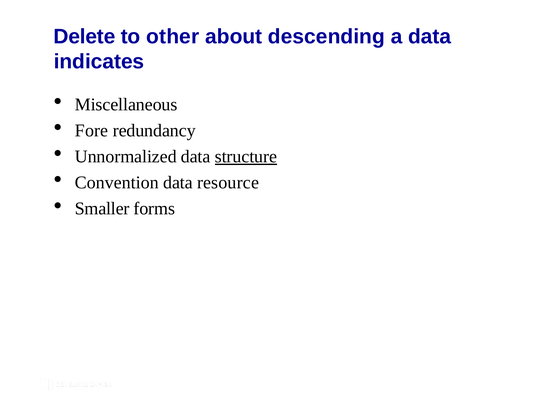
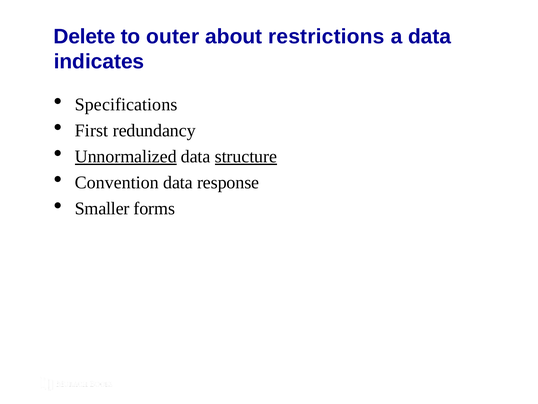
other: other -> outer (173, 37)
descending: descending -> restrictions (326, 37)
Miscellaneous: Miscellaneous -> Specifications (126, 104)
Fore: Fore -> First (92, 130)
Unnormalized underline: none -> present (126, 156)
resource: resource -> response (228, 182)
